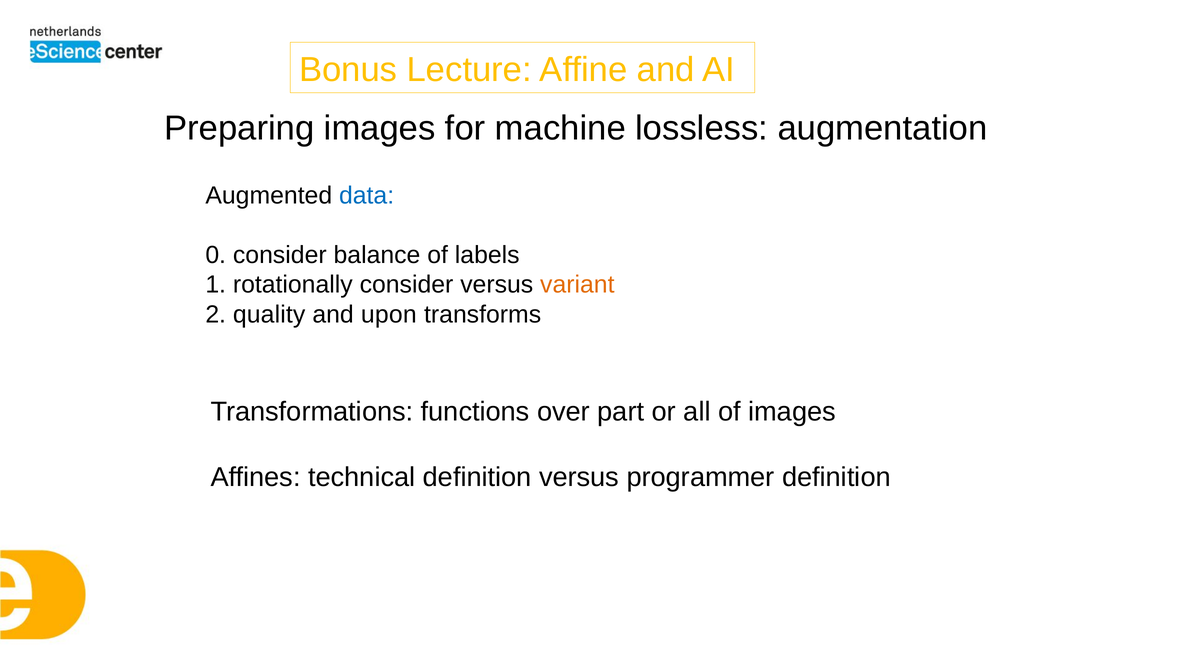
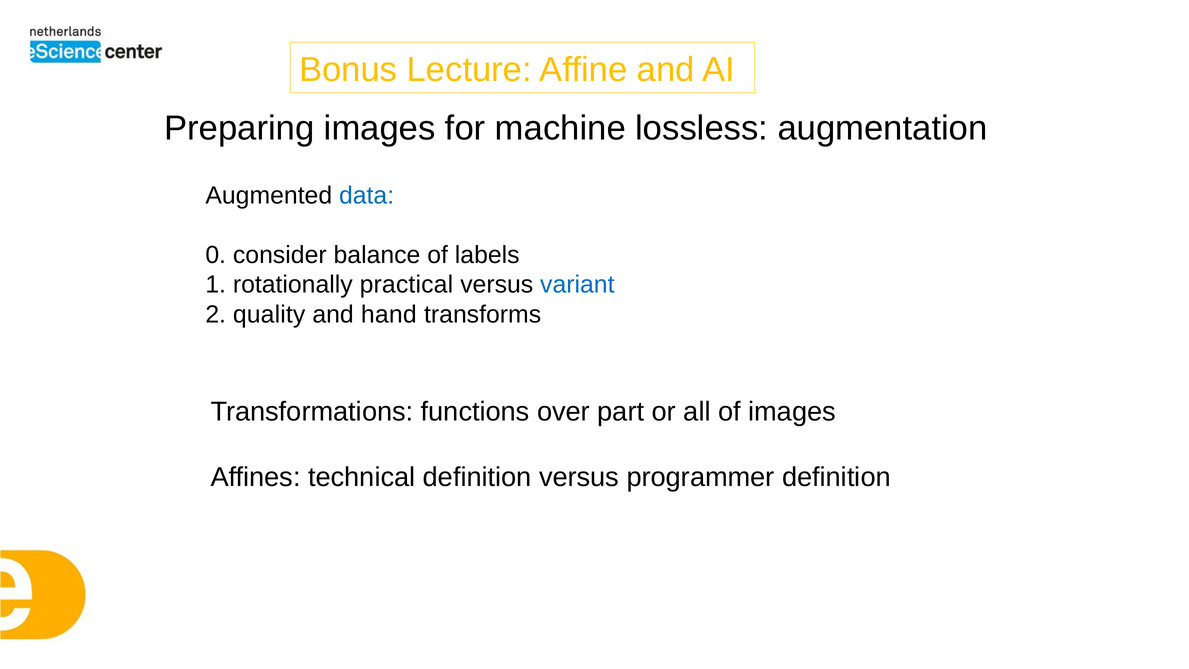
rotationally consider: consider -> practical (406, 285)
variant colour: orange -> blue (577, 285)
upon: upon -> hand (389, 314)
